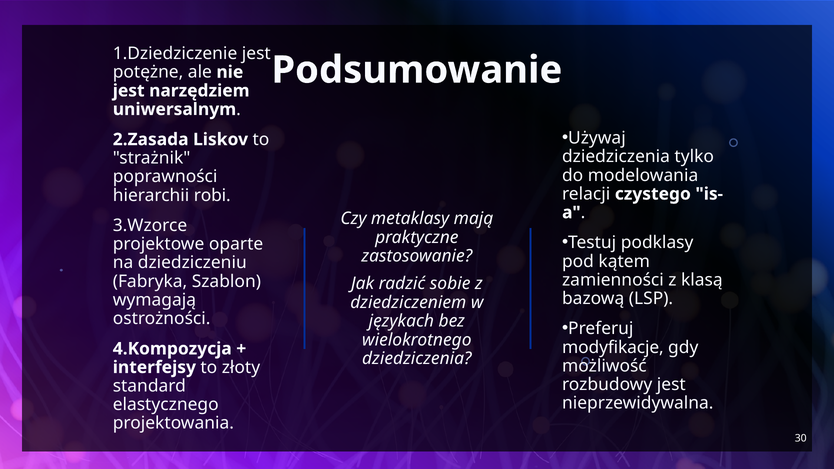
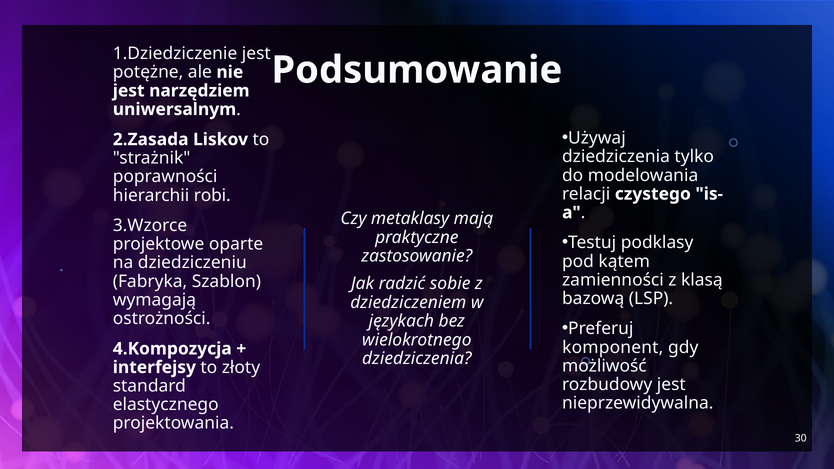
modyfikacje: modyfikacje -> komponent (613, 347)
